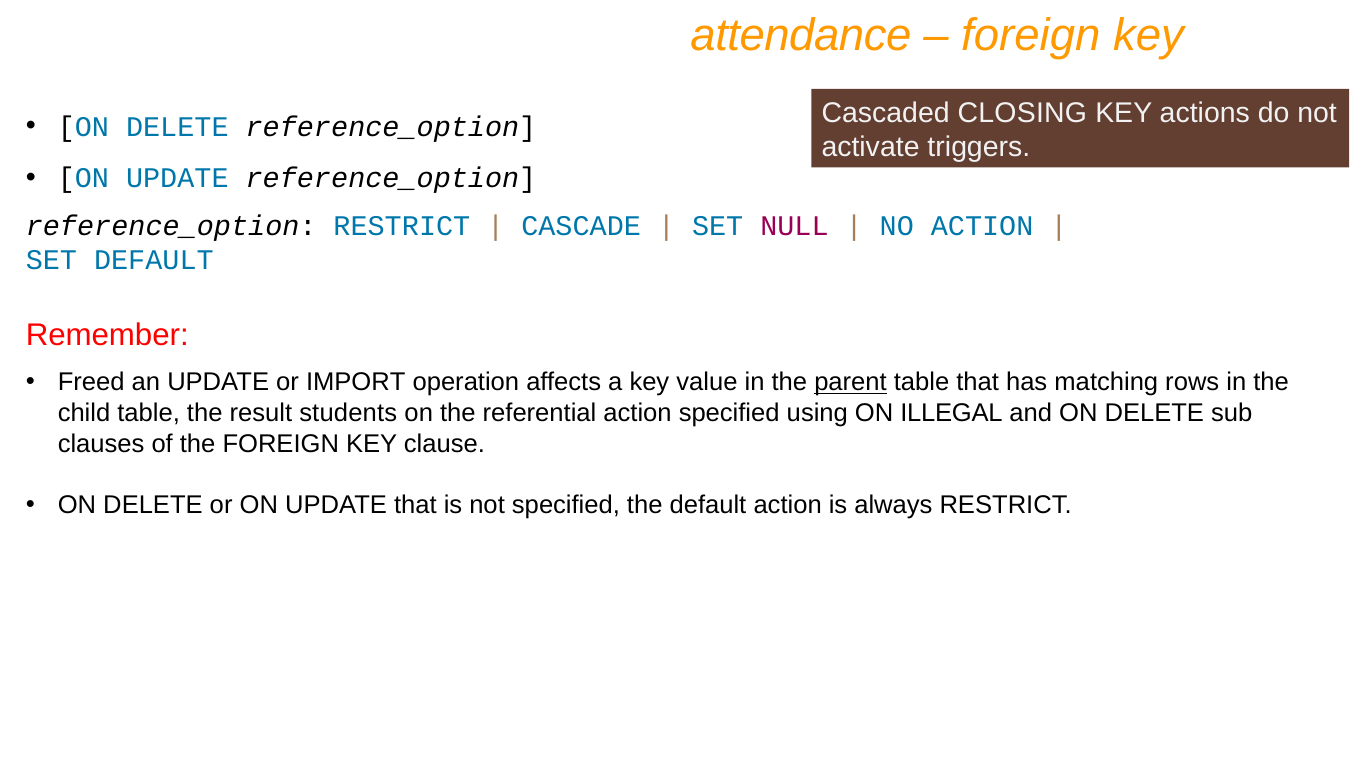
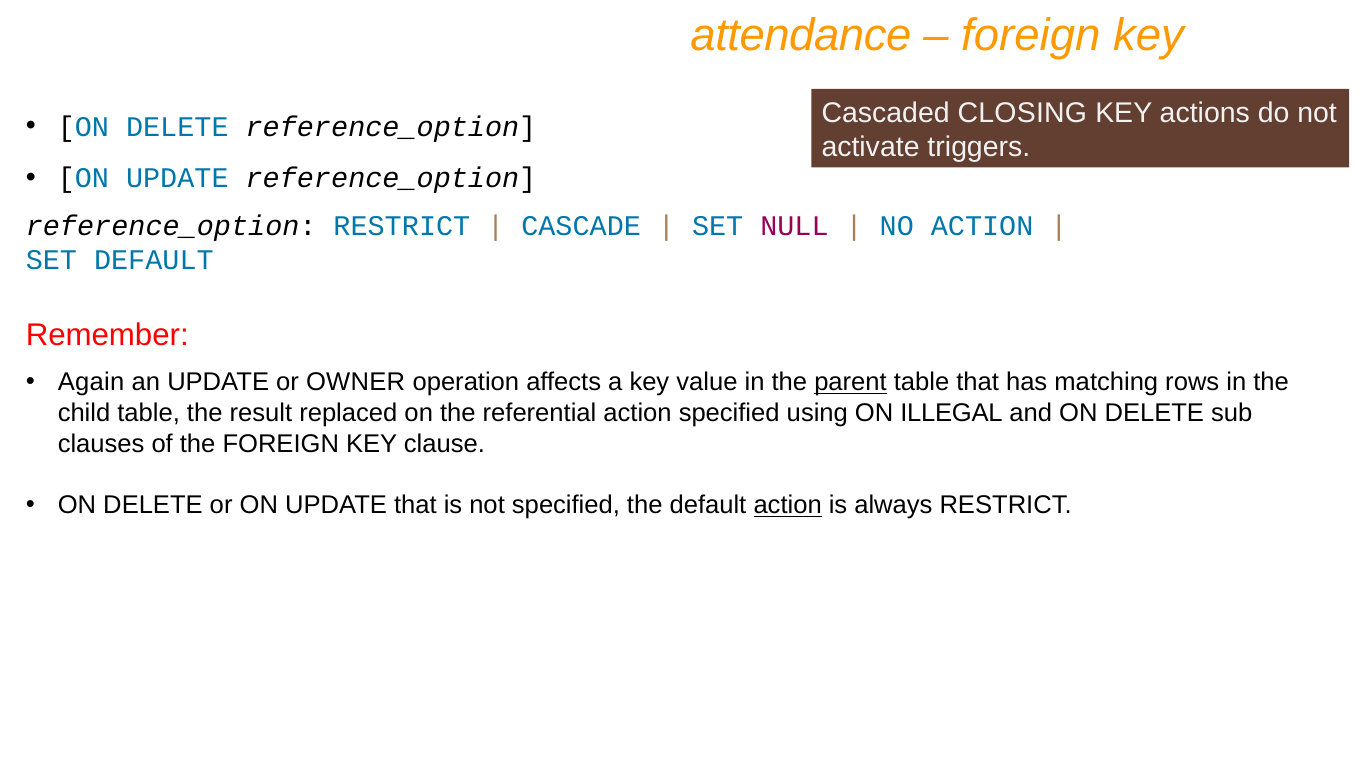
Freed: Freed -> Again (91, 382)
IMPORT: IMPORT -> OWNER (356, 382)
students: students -> replaced (348, 413)
action underline: none -> present (788, 505)
